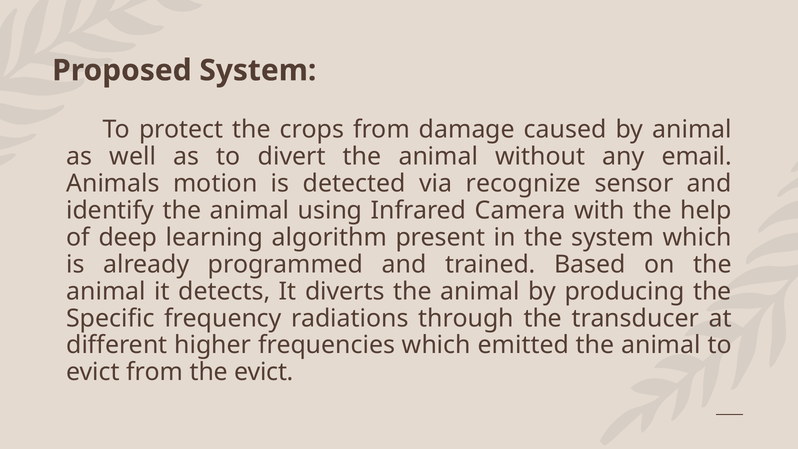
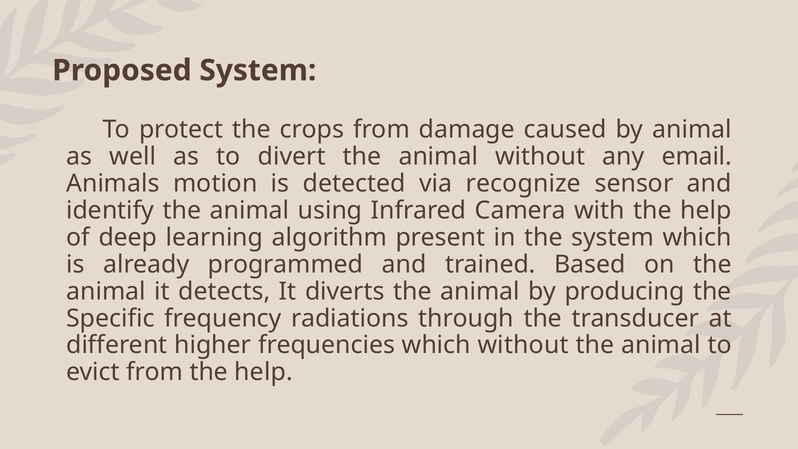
which emitted: emitted -> without (523, 345)
from the evict: evict -> help (264, 372)
